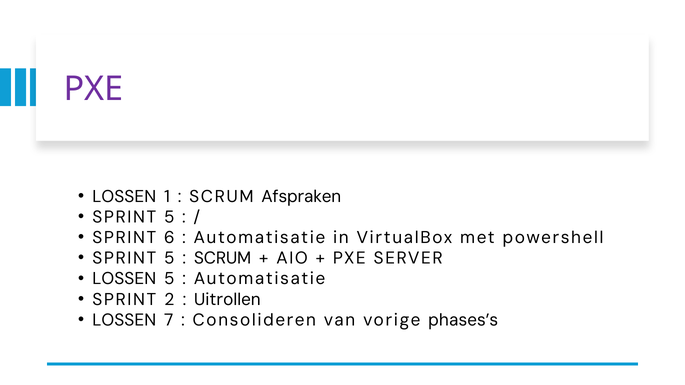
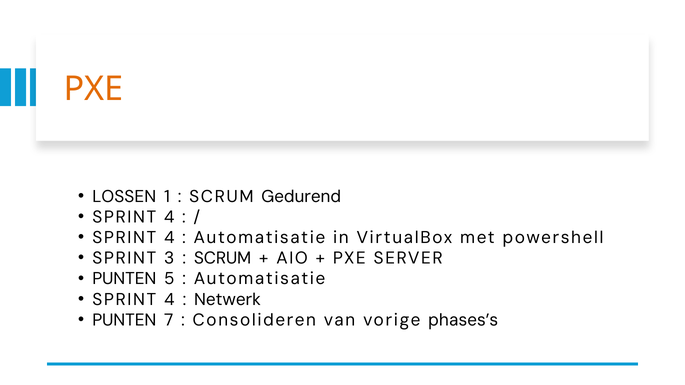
PXE colour: purple -> orange (93, 89)
Afspraken: Afspraken -> Gedurend (301, 197)
5: 5 -> 4 (169, 217)
6: 6 -> 4 (169, 238)
5: 5 -> 3 (169, 259)
LOSSEN: LOSSEN -> PUNTEN (124, 279)
2: 2 -> 4 (169, 300)
Uitrollen: Uitrollen -> Netwerk (227, 300)
LOSSEN: LOSSEN -> PUNTEN (124, 320)
